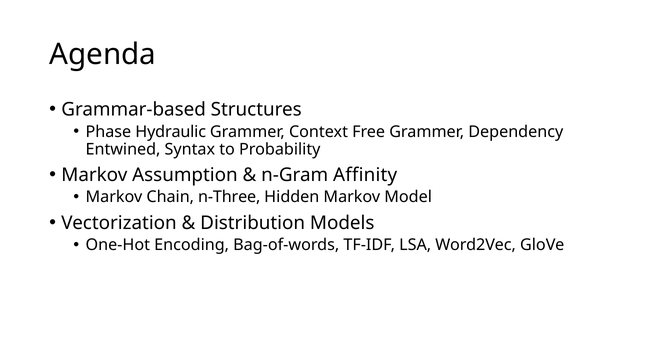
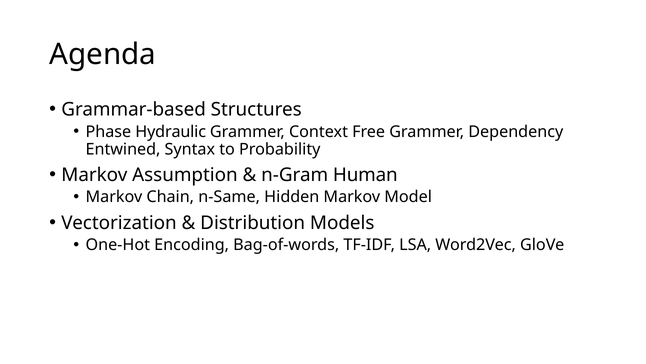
Affinity: Affinity -> Human (365, 175)
n-Three: n-Three -> n-Same (229, 197)
